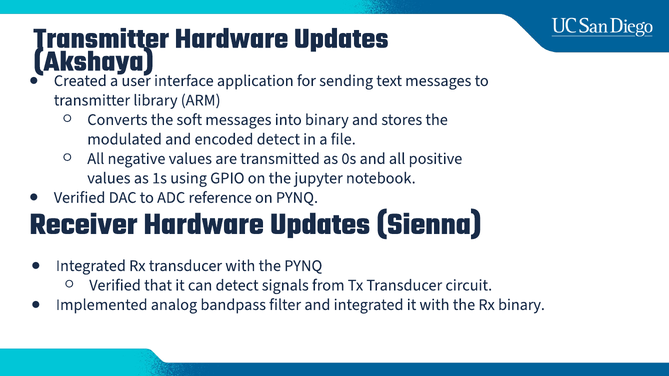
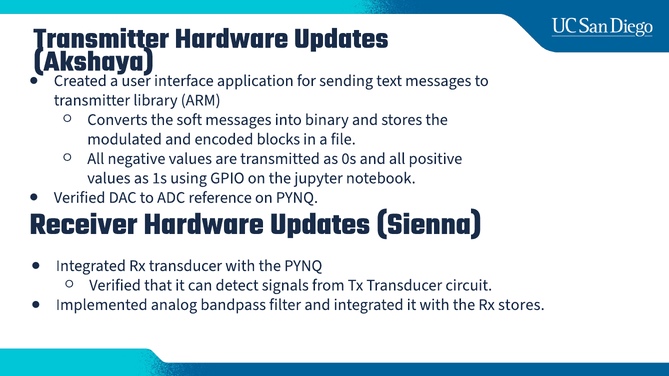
encoded detect: detect -> blocks (278, 139)
Rx binary: binary -> stores (521, 305)
